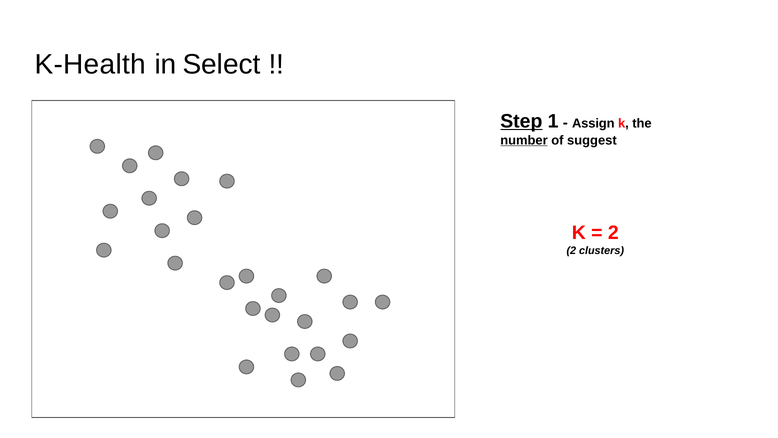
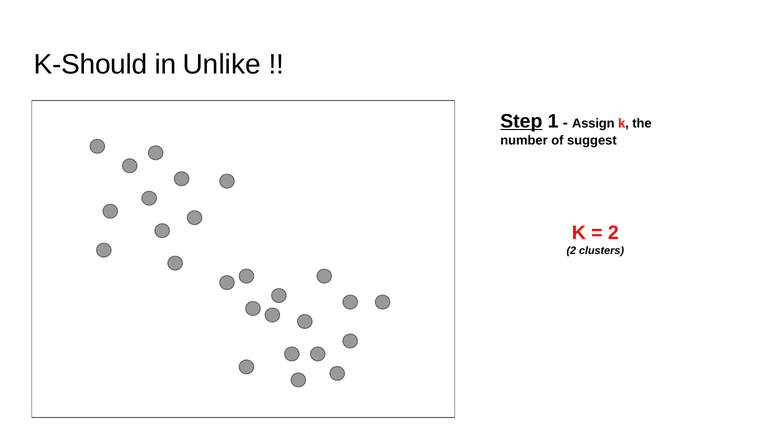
K-Health: K-Health -> K-Should (91, 64)
Select: Select -> Unlike (222, 64)
number underline: present -> none (524, 140)
